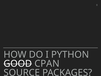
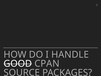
PYTHON: PYTHON -> HANDLE (70, 54)
